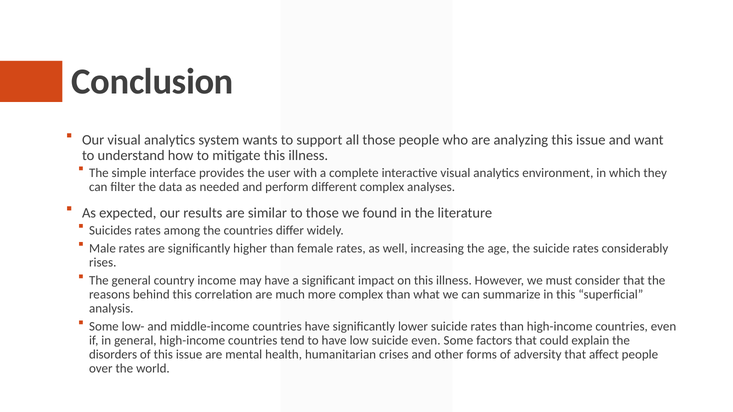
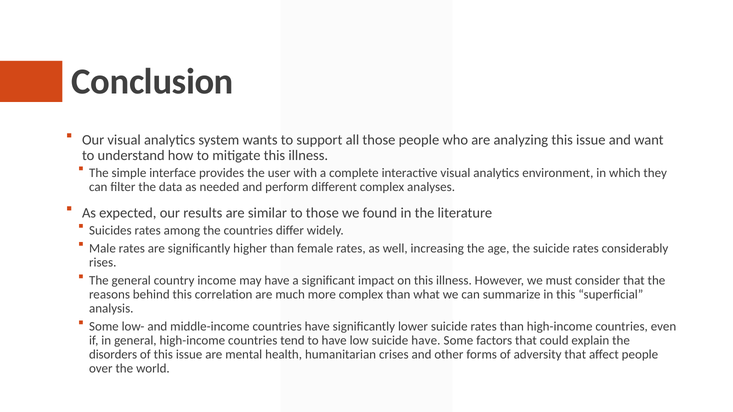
suicide even: even -> have (426, 341)
